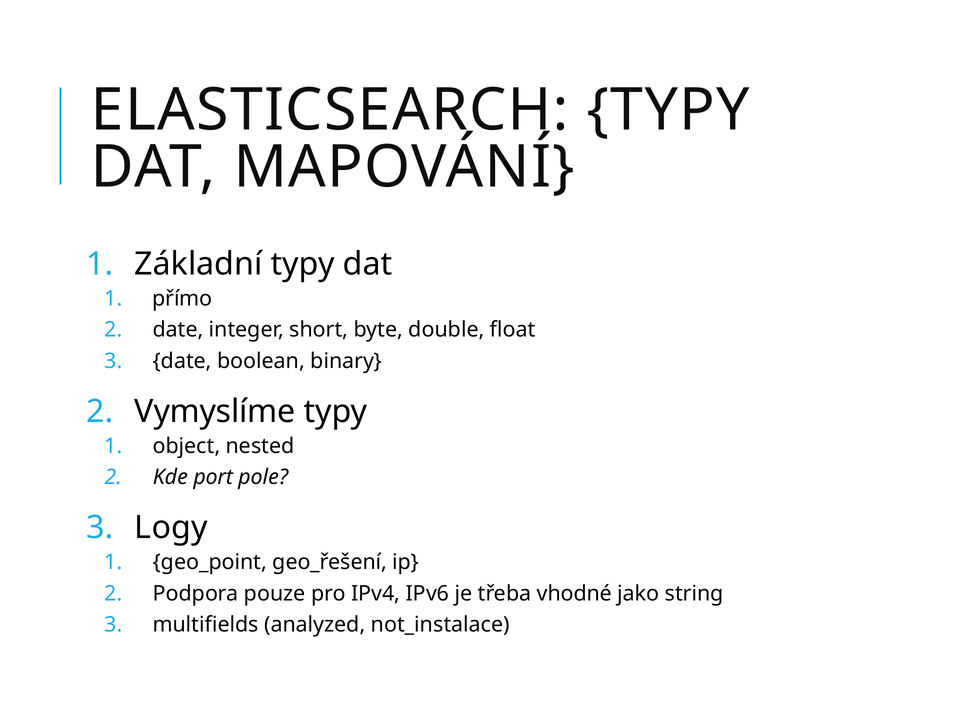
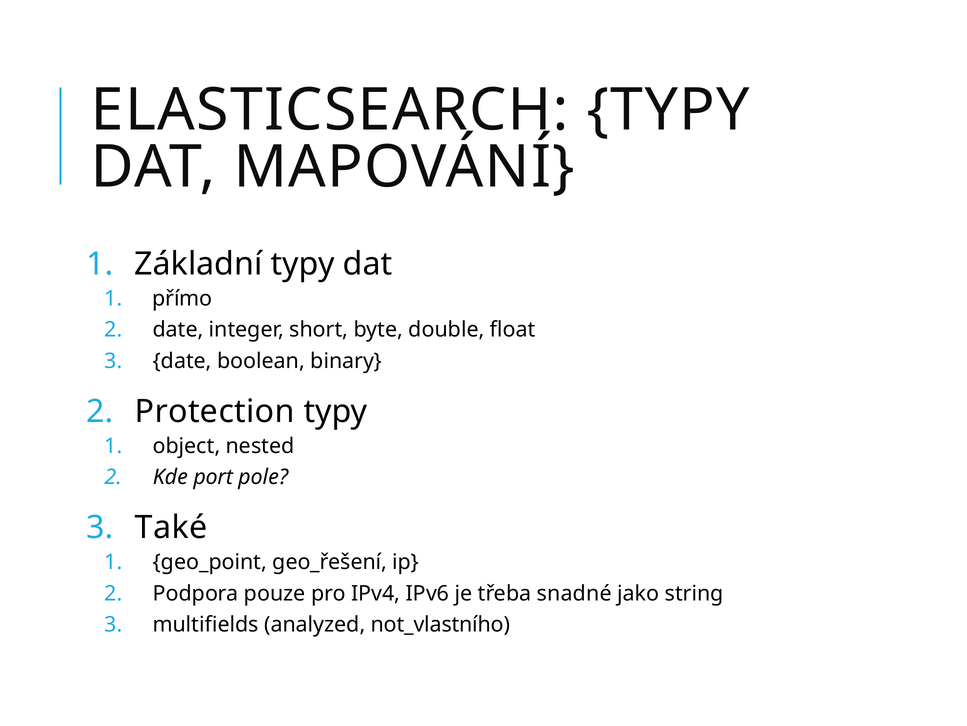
Vymyslíme: Vymyslíme -> Protection (215, 411)
Logy: Logy -> Také (171, 527)
vhodné: vhodné -> snadné (574, 593)
not_instalace: not_instalace -> not_vlastního (440, 624)
